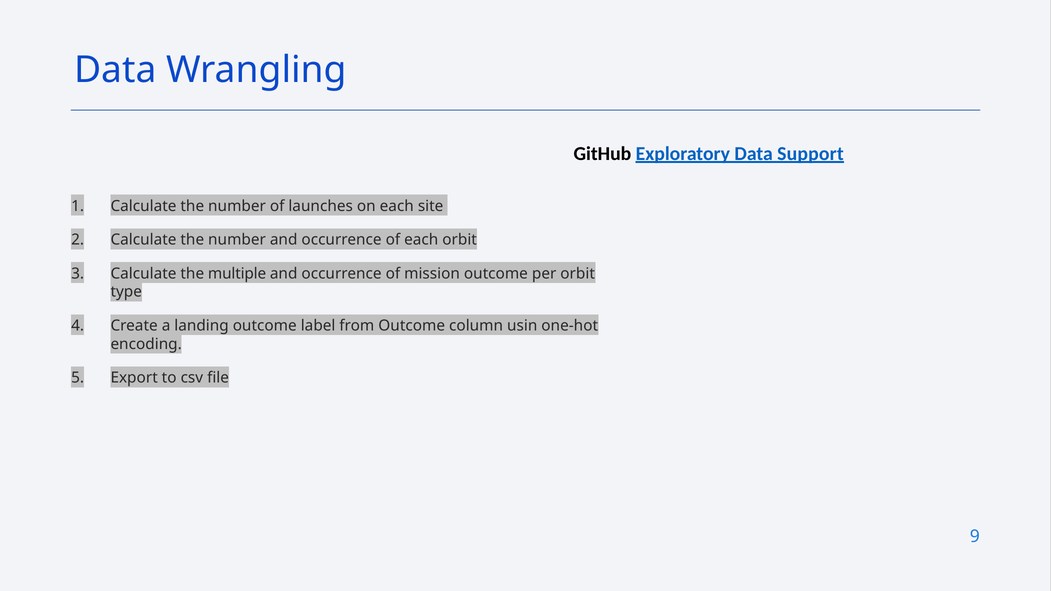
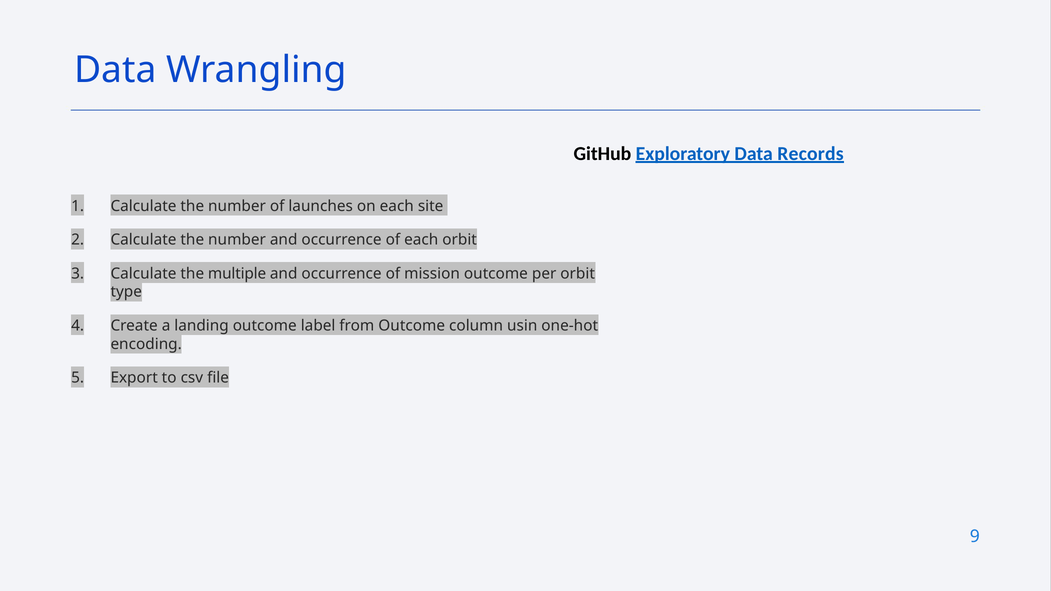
Support: Support -> Records (810, 154)
